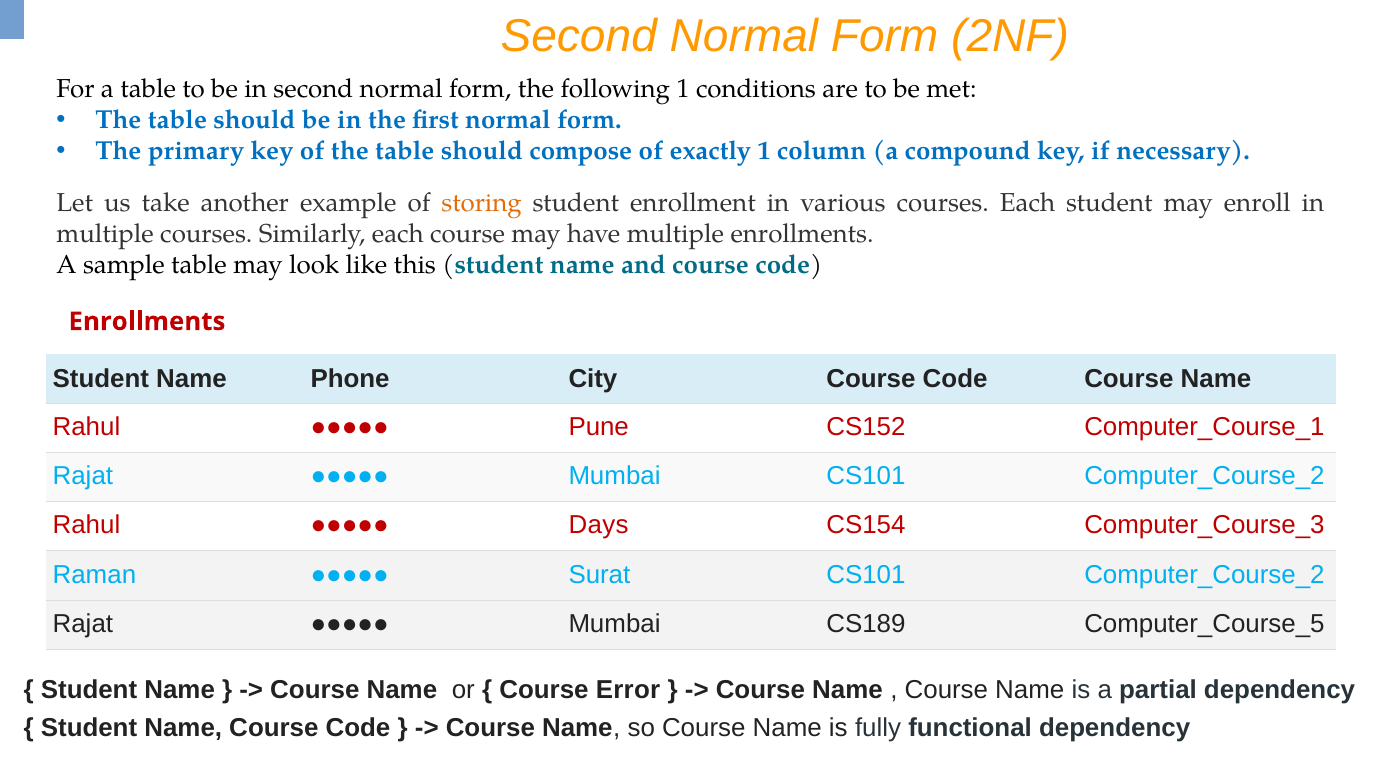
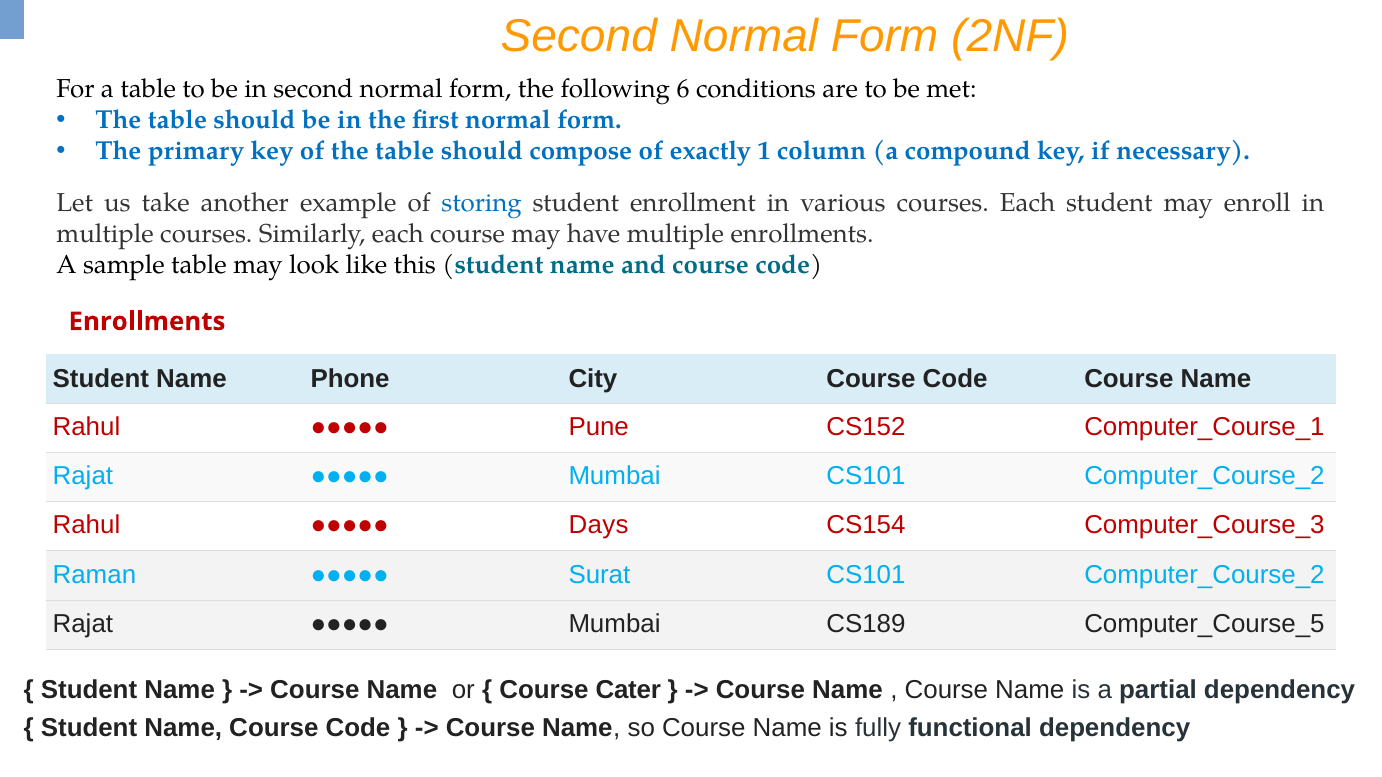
following 1: 1 -> 6 (683, 89)
storing colour: orange -> blue (482, 203)
Error: Error -> Cater (628, 690)
